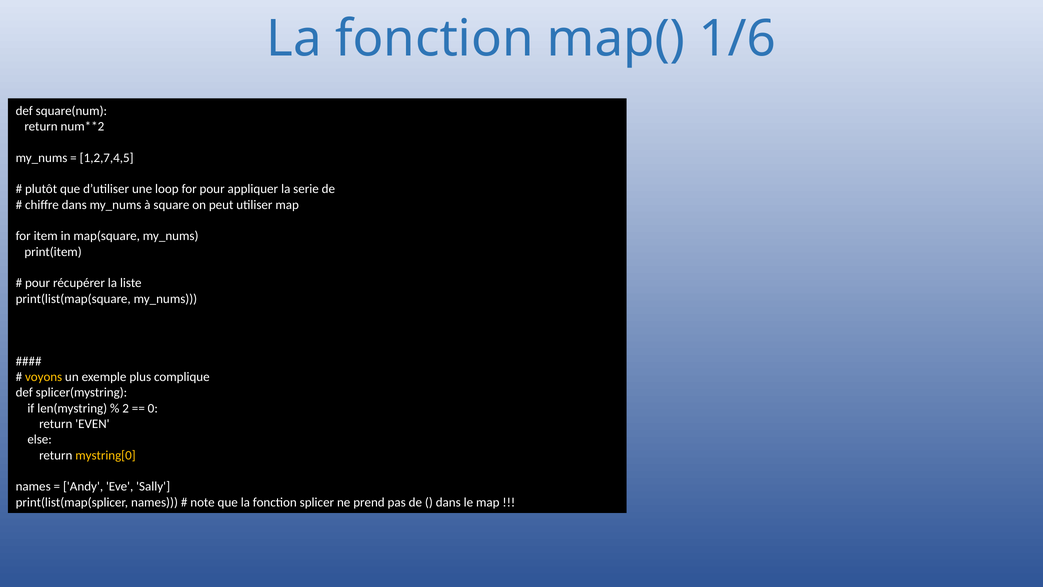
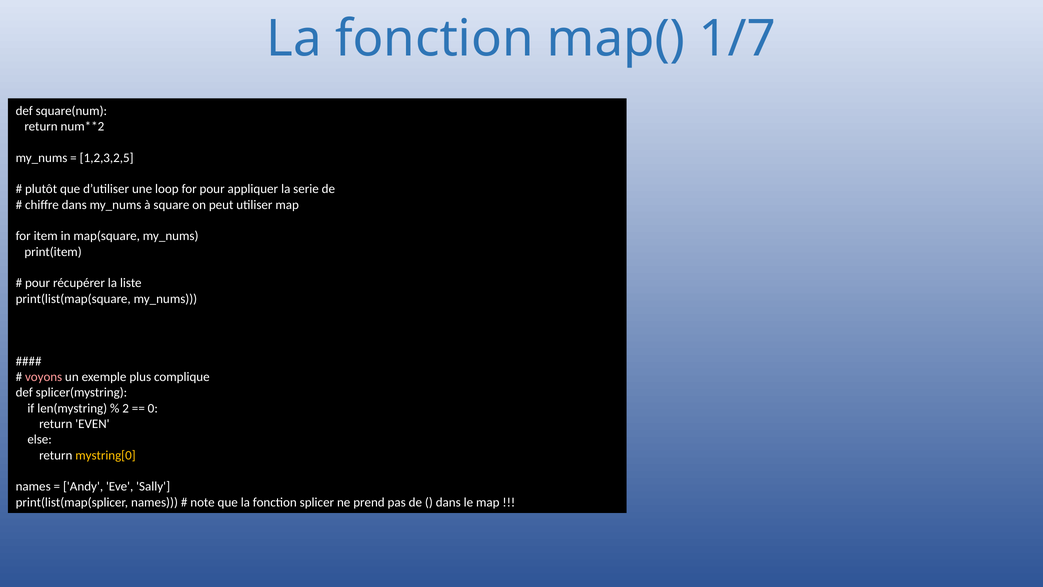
1/6: 1/6 -> 1/7 (737, 39)
1,2,7,4,5: 1,2,7,4,5 -> 1,2,3,2,5 (107, 158)
voyons colour: yellow -> pink (44, 377)
